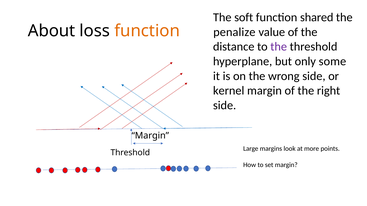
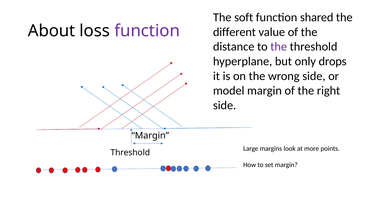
function colour: orange -> purple (147, 31)
penalize: penalize -> different (234, 32)
some: some -> drops (333, 61)
kernel: kernel -> model (229, 91)
